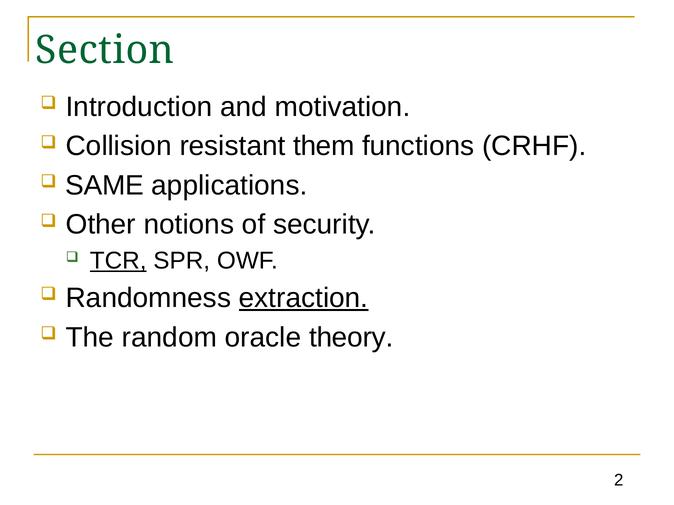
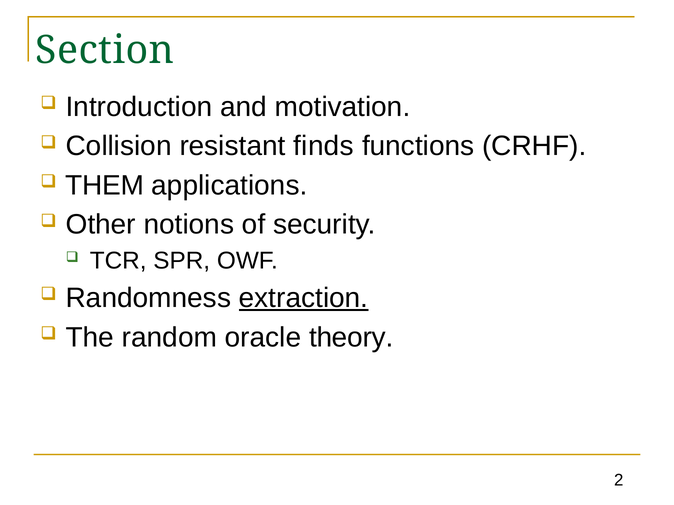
them: them -> finds (324, 146)
SAME: SAME -> THEM (105, 186)
TCR underline: present -> none (118, 261)
